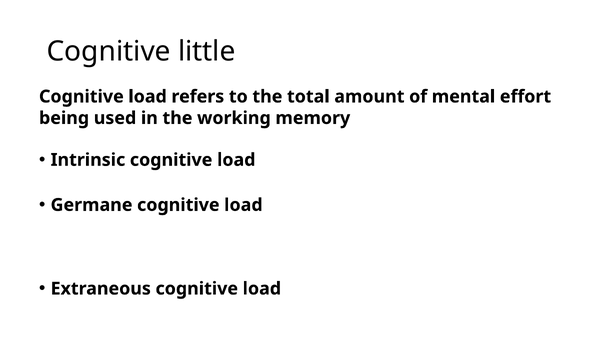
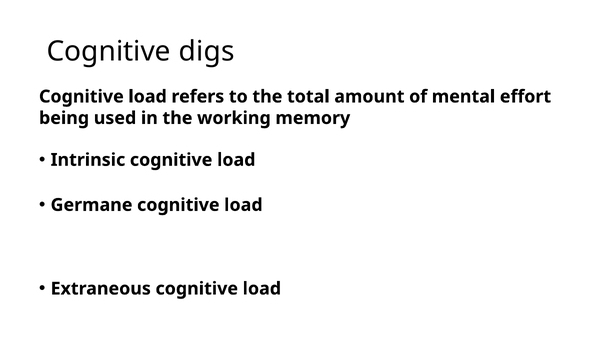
little: little -> digs (207, 51)
